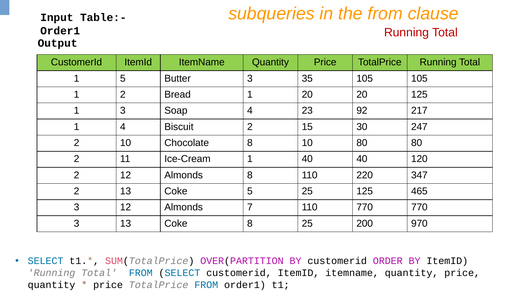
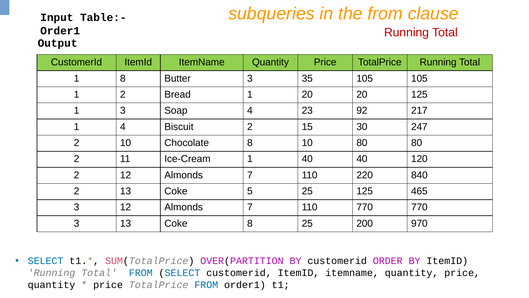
1 5: 5 -> 8 (123, 78)
2 12 Almonds 8: 8 -> 7 (250, 175)
347: 347 -> 840 (419, 175)
